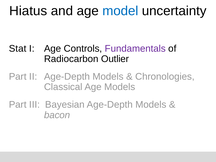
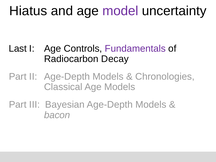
model colour: blue -> purple (120, 11)
Stat: Stat -> Last (18, 49)
Outlier: Outlier -> Decay (115, 59)
